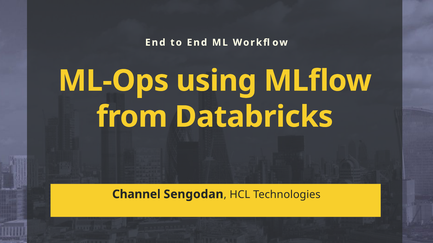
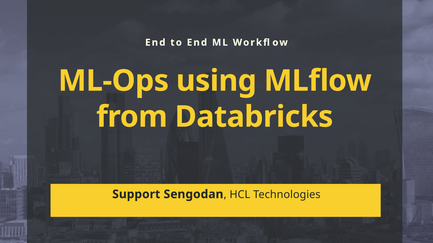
Channel: Channel -> Support (136, 195)
